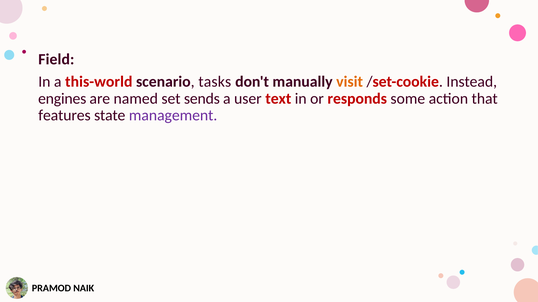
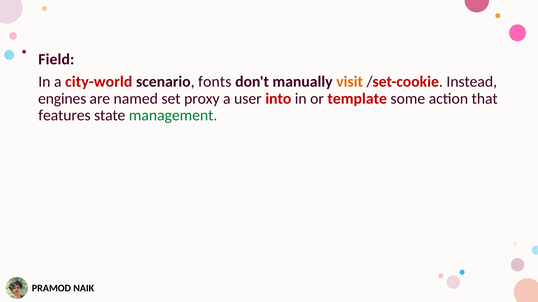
this-world: this-world -> city-world (99, 82)
tasks: tasks -> fonts (215, 82)
sends: sends -> proxy (202, 99)
text: text -> into (278, 99)
responds: responds -> template (357, 99)
management colour: purple -> green (173, 116)
